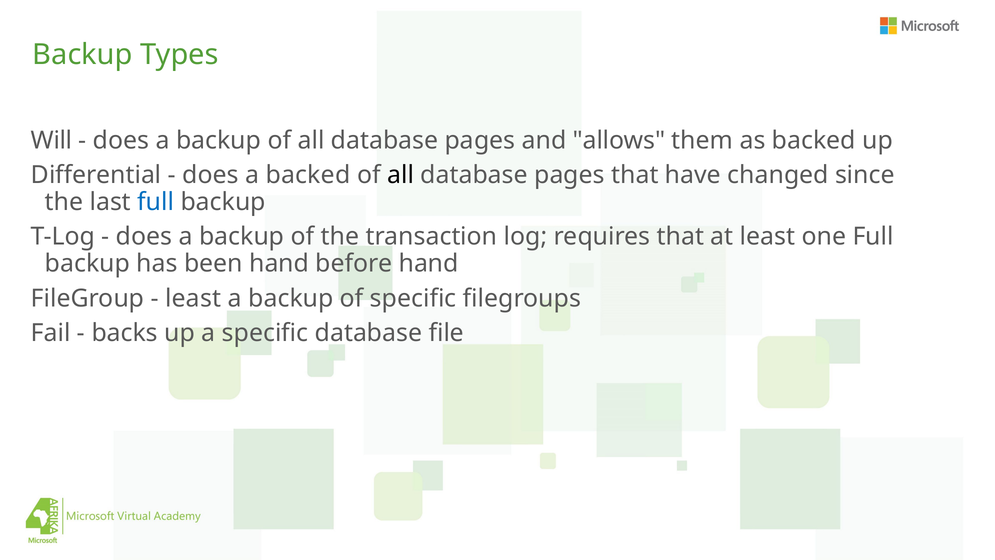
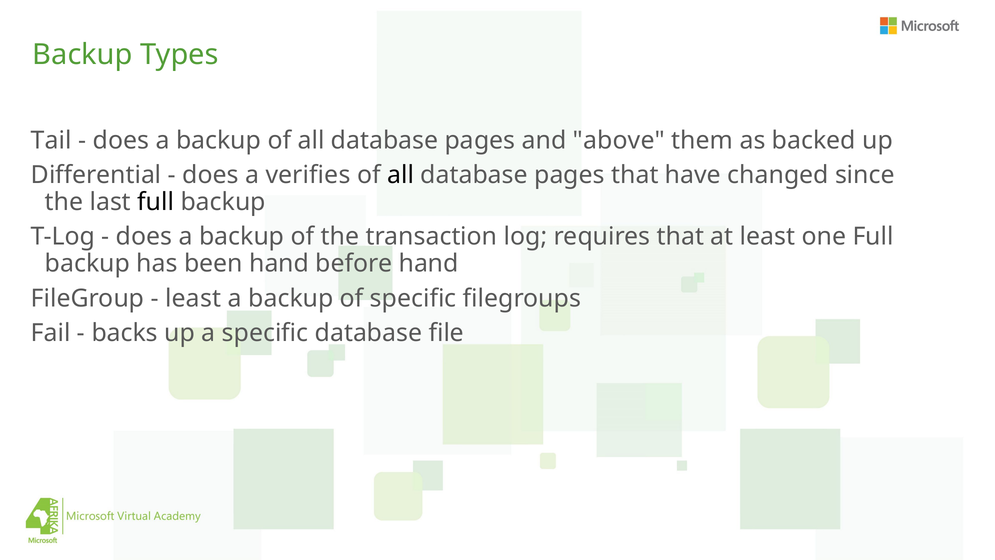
Will: Will -> Tail (51, 141)
allows: allows -> above (619, 141)
a backed: backed -> verifies (308, 175)
full colour: blue -> black (156, 202)
